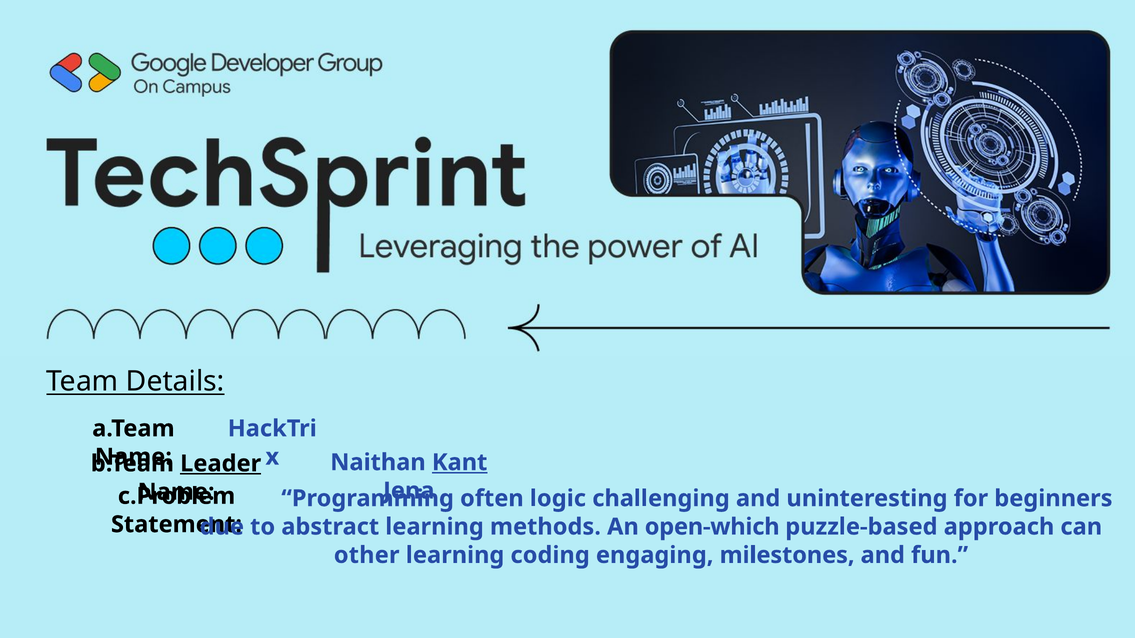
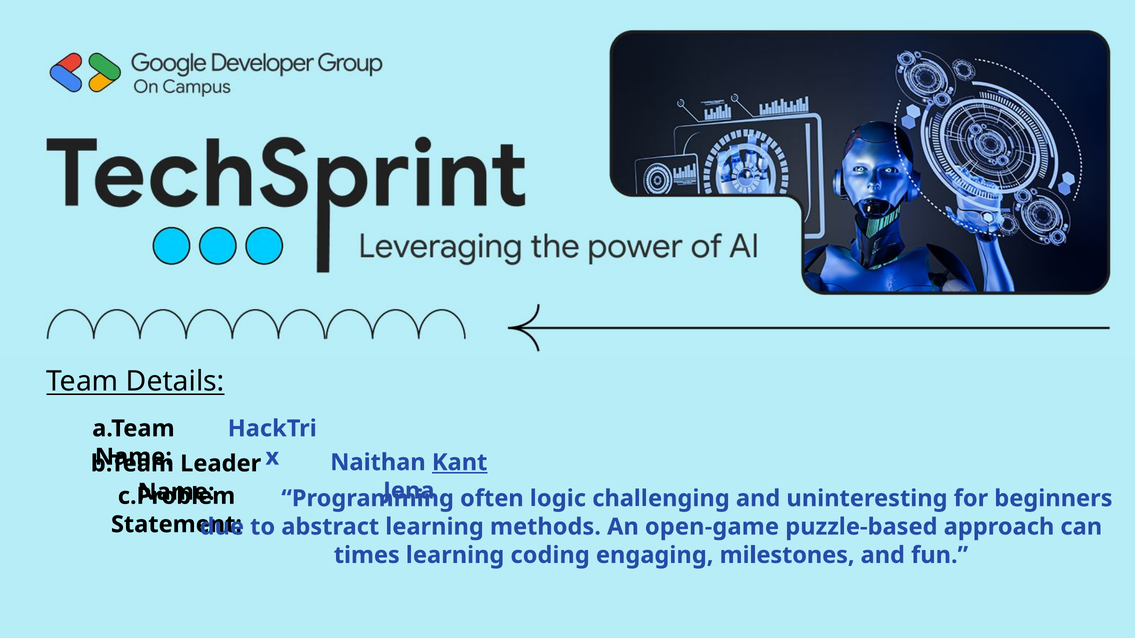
Leader underline: present -> none (221, 464)
open-which: open-which -> open-game (712, 527)
other: other -> times (367, 556)
